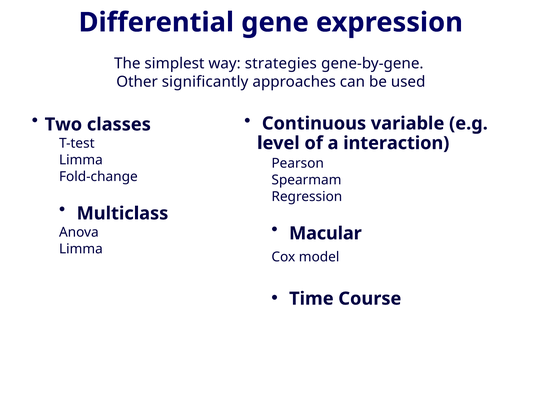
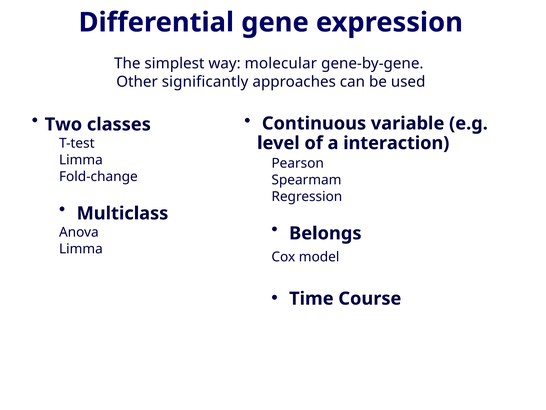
strategies: strategies -> molecular (281, 63)
Macular: Macular -> Belongs (325, 233)
